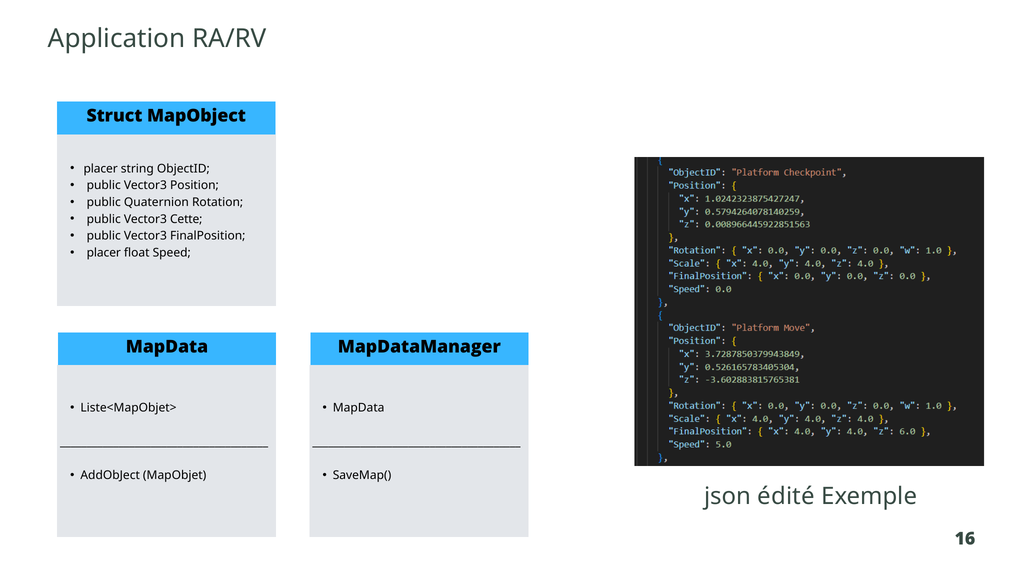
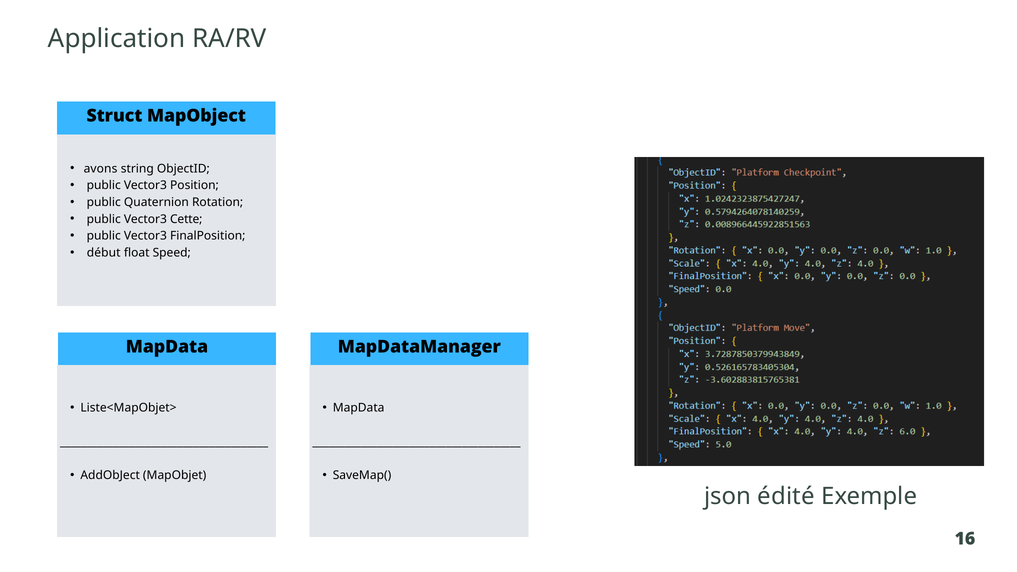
placer: placer -> avons (101, 169)
placer: placer -> début (104, 253)
